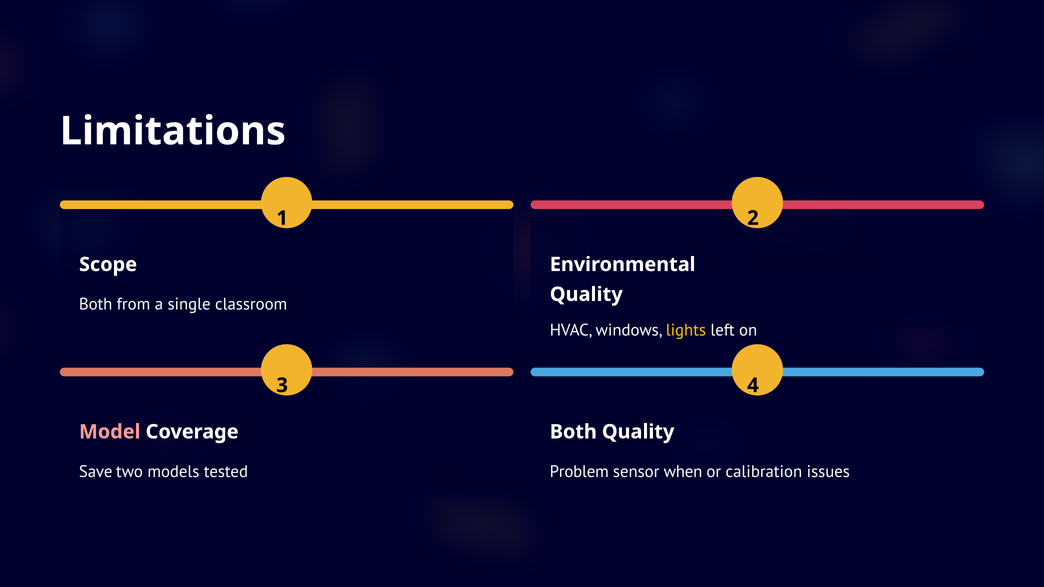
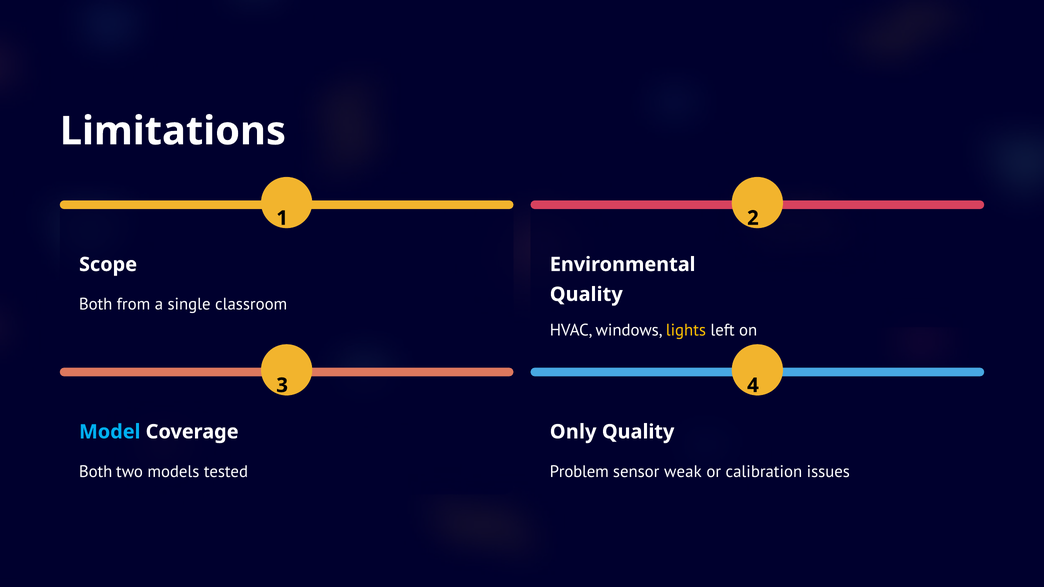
Model colour: pink -> light blue (110, 432)
Both: Both -> Only (573, 432)
Save: Save -> Both (96, 472)
when: when -> weak (683, 472)
